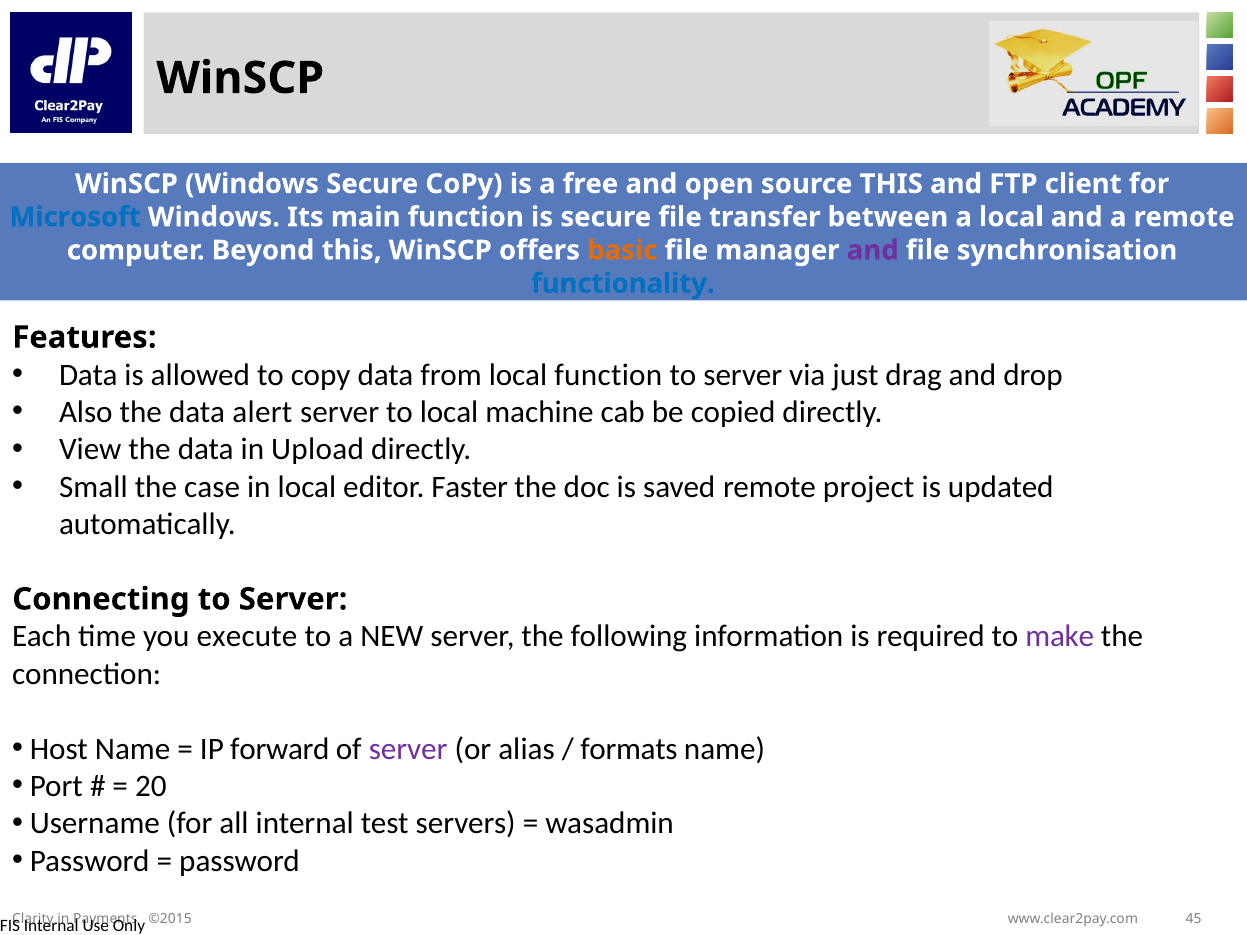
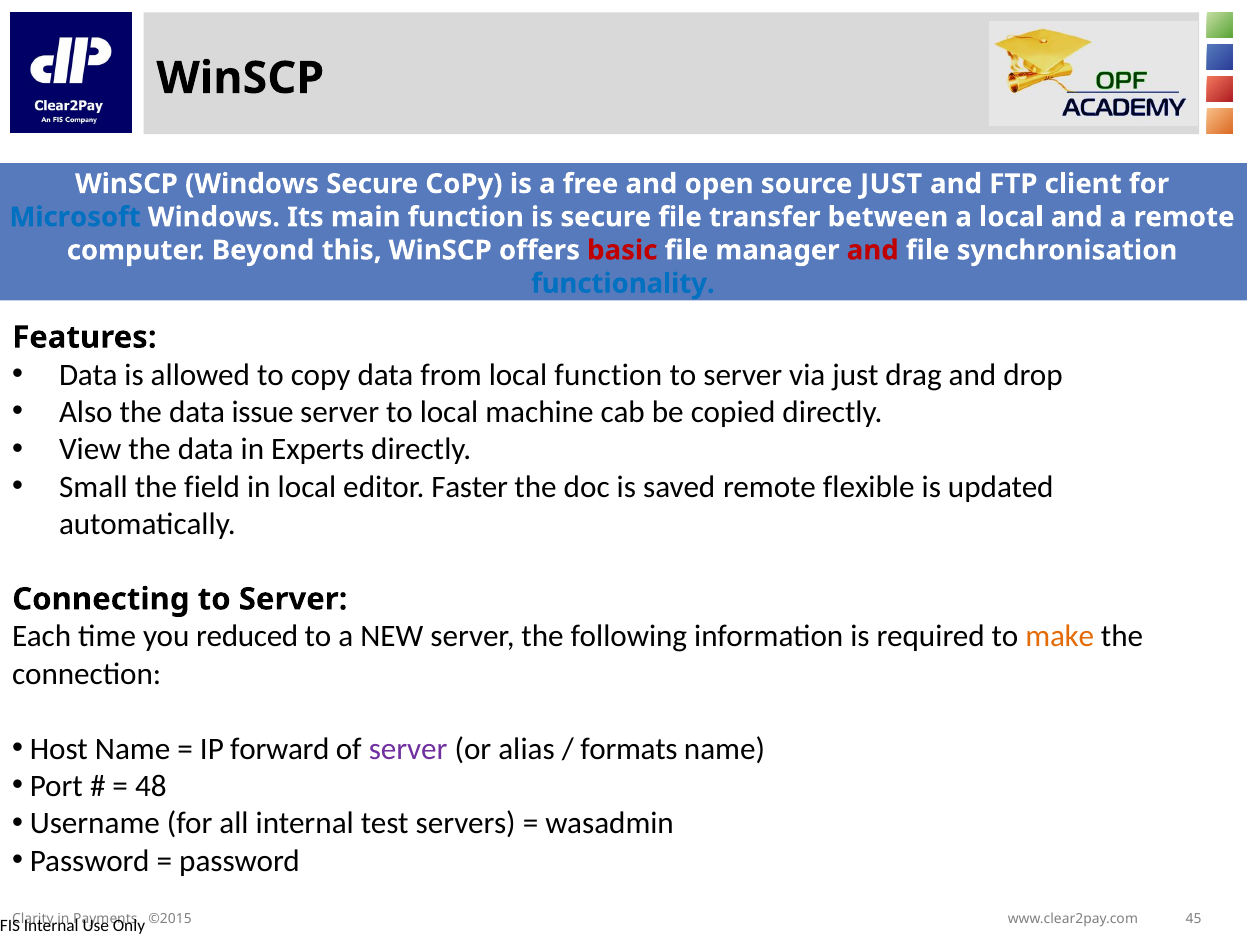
source THIS: THIS -> JUST (891, 184)
basic colour: orange -> red (622, 250)
and colour: purple -> red (873, 250)
alert: alert -> issue (263, 412)
Upload: Upload -> Experts (318, 450)
case: case -> field (212, 487)
project: project -> flexible (869, 487)
execute: execute -> reduced (247, 637)
make colour: purple -> orange (1060, 637)
20: 20 -> 48 (151, 786)
